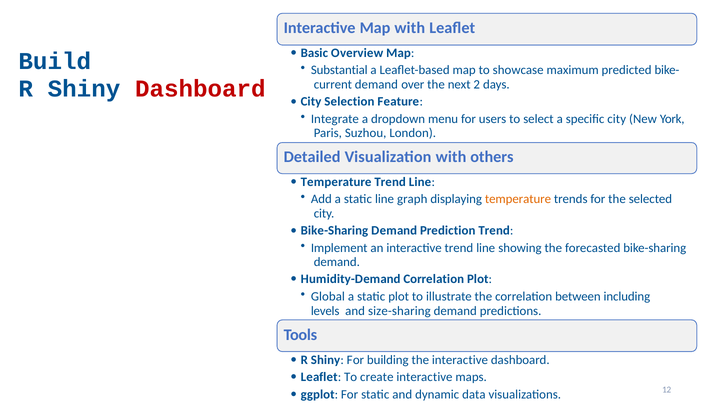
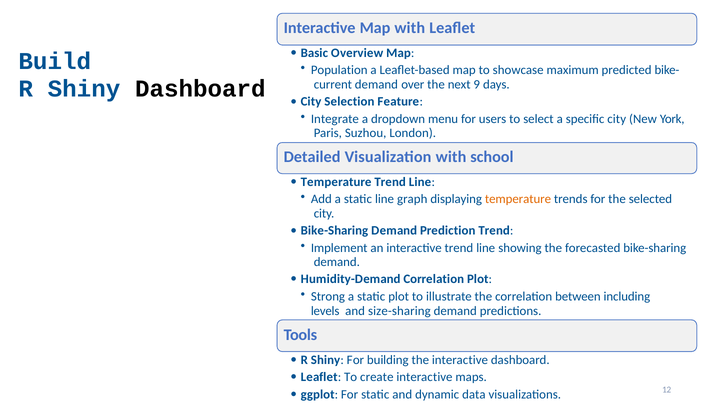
Substantial: Substantial -> Population (339, 70)
2: 2 -> 9 (477, 84)
Dashboard colour: red -> black (200, 89)
others: others -> school (492, 157)
Global: Global -> Strong (328, 297)
